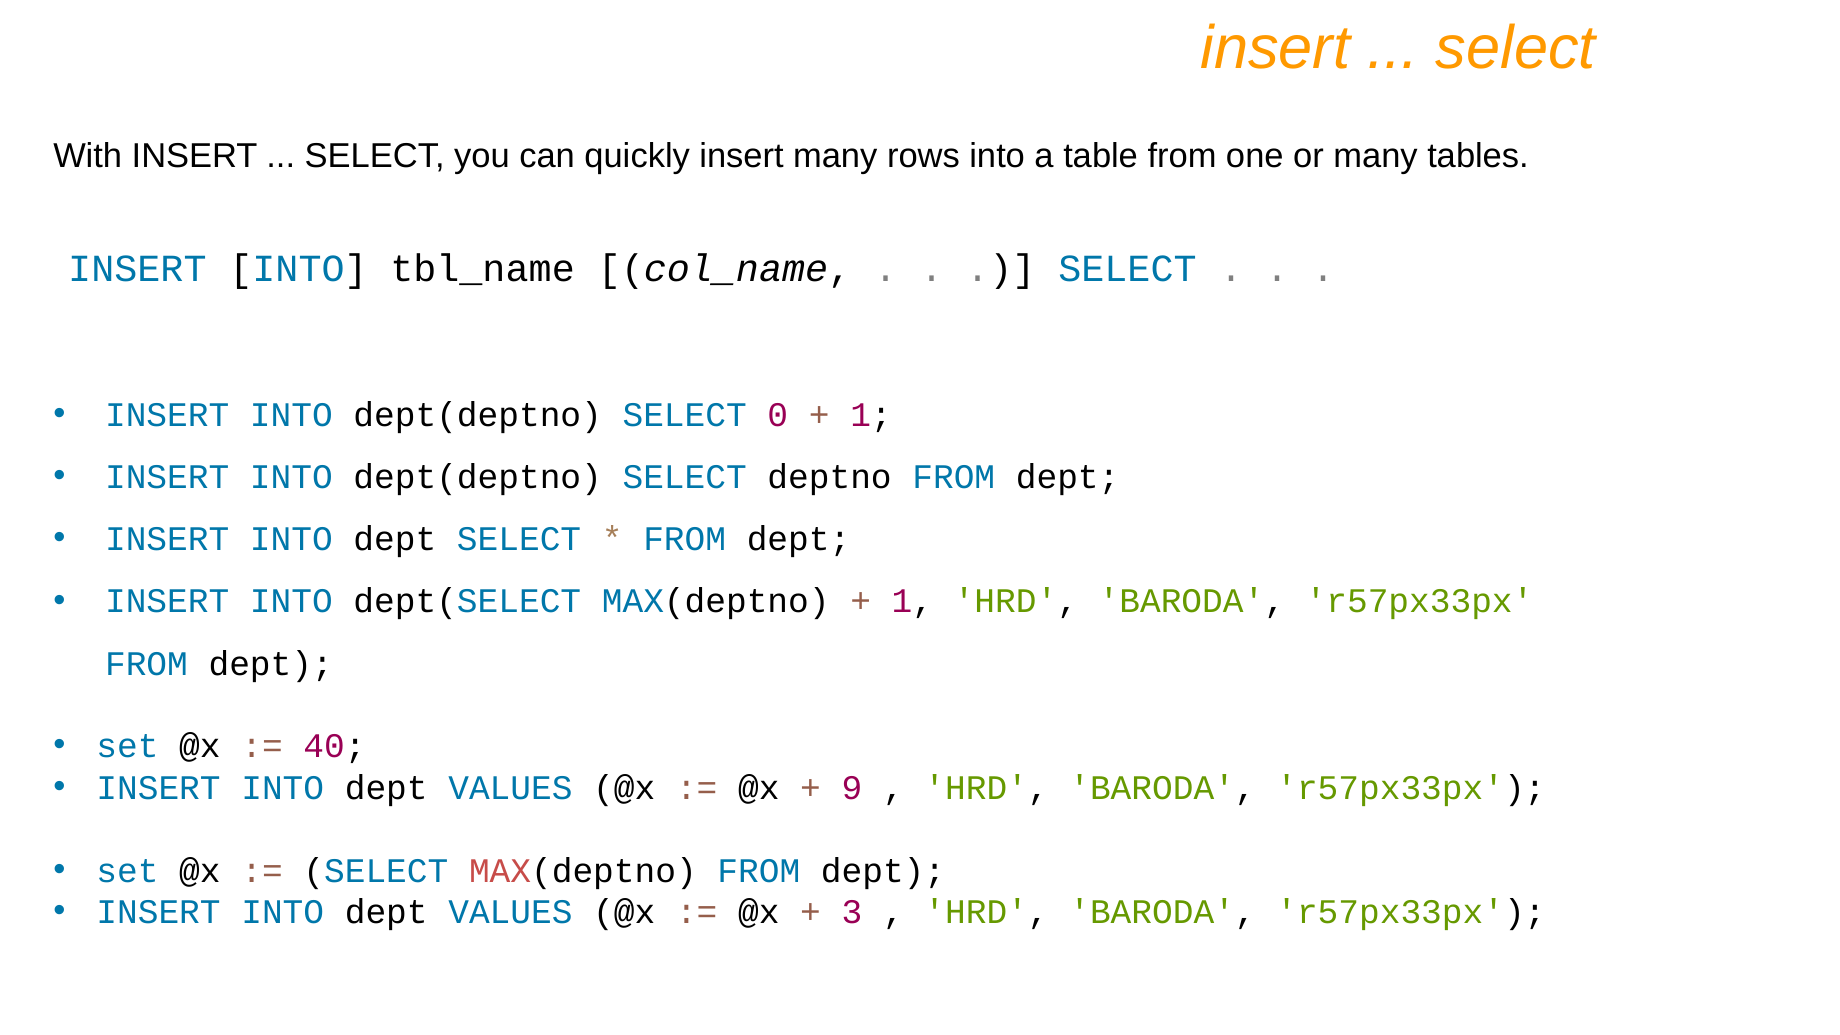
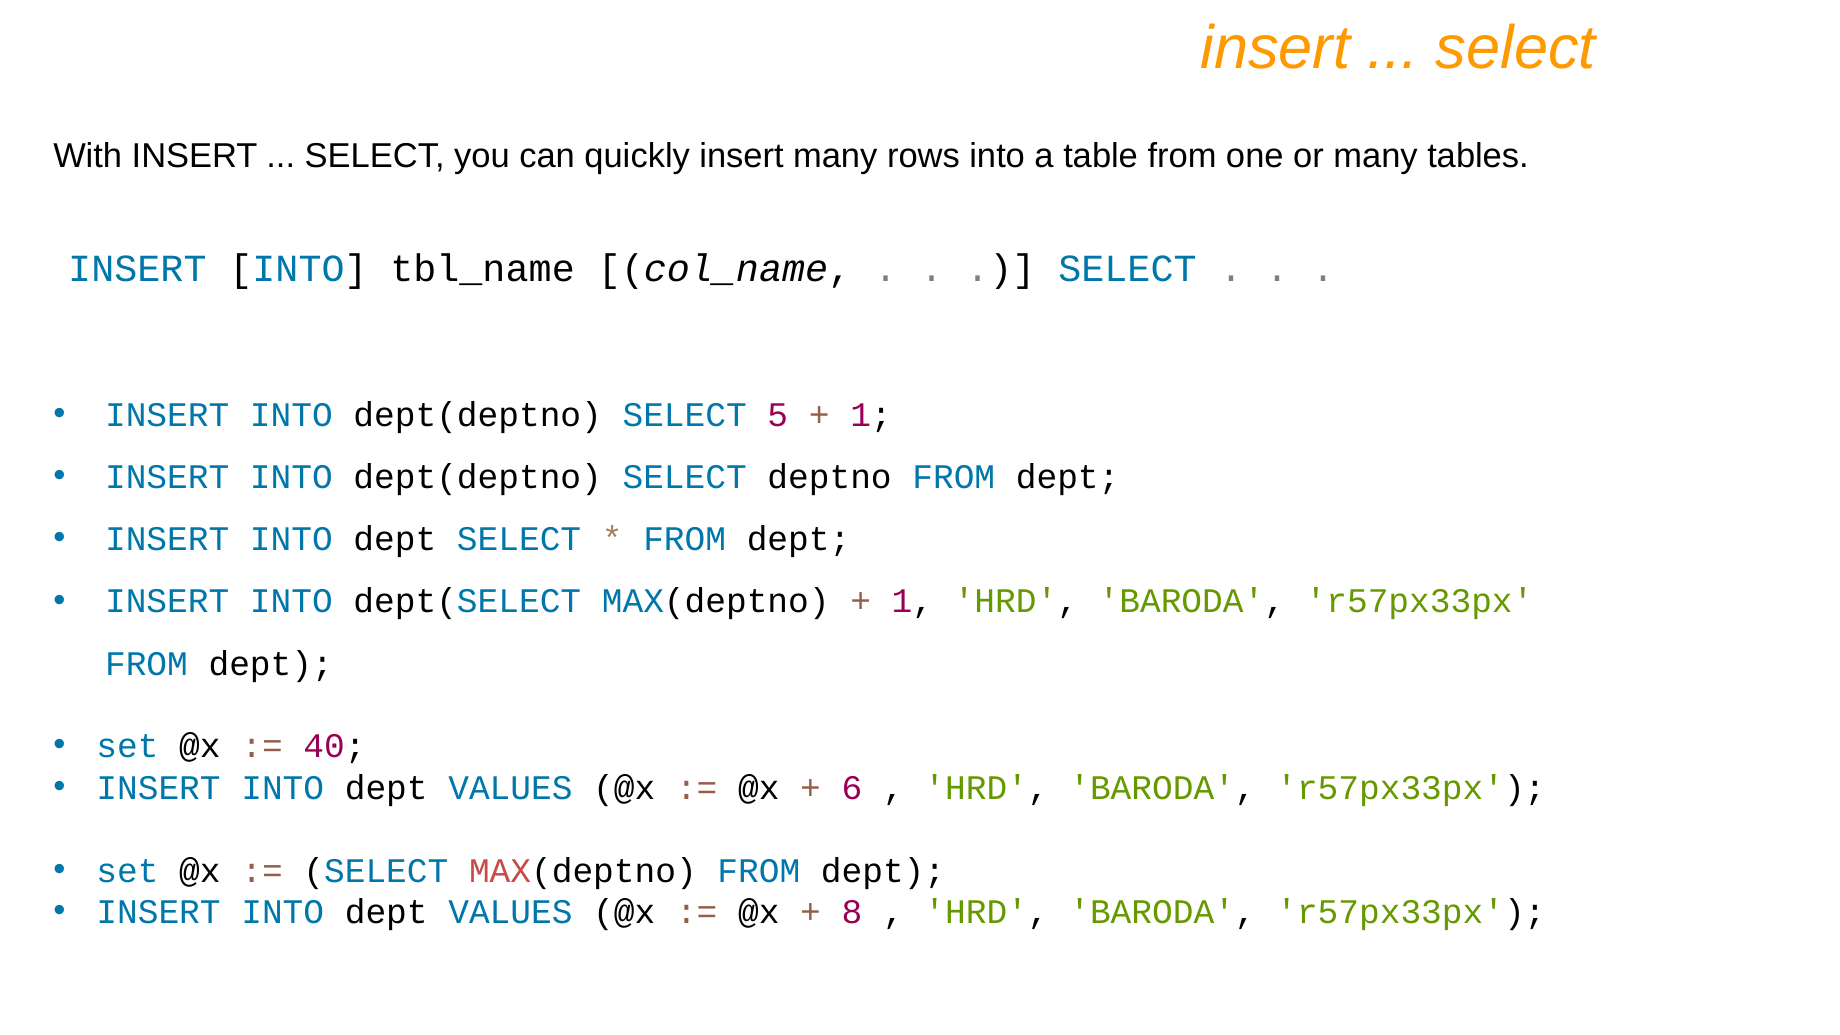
0: 0 -> 5 (778, 415)
9: 9 -> 6 (852, 788)
3: 3 -> 8 (852, 912)
